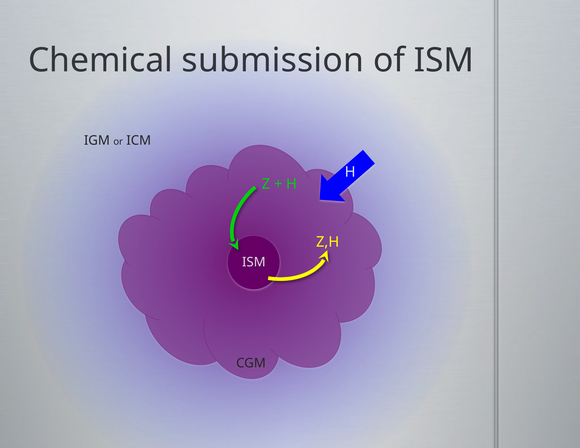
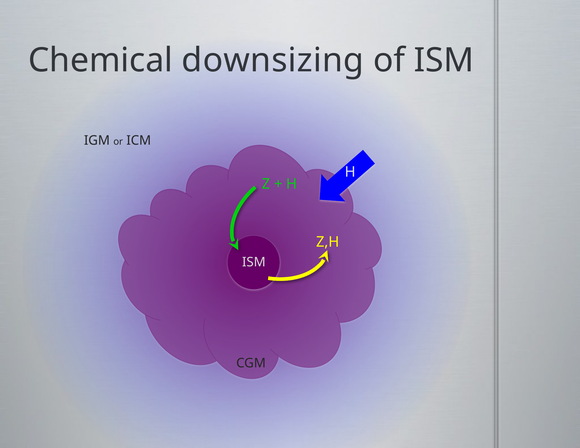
submission: submission -> downsizing (273, 61)
